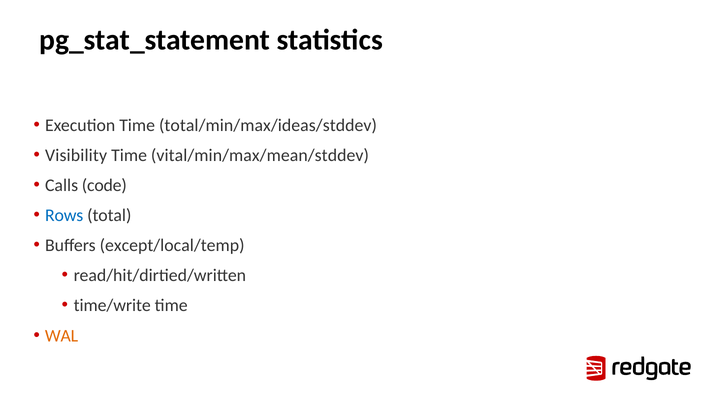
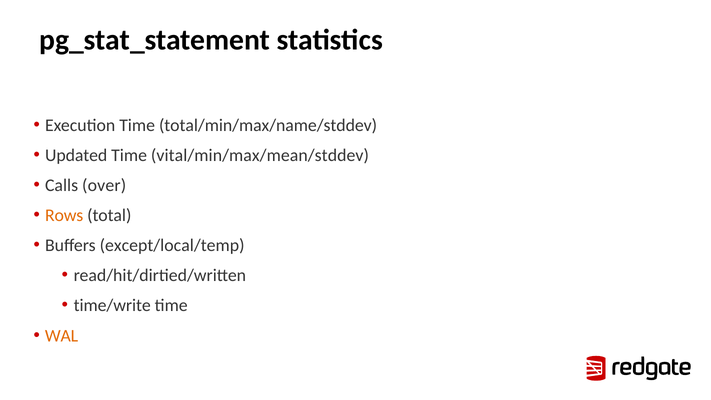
total/min/max/ideas/stddev: total/min/max/ideas/stddev -> total/min/max/name/stddev (268, 125)
Visibility: Visibility -> Updated (76, 155)
code: code -> over (104, 185)
Rows colour: blue -> orange (64, 215)
